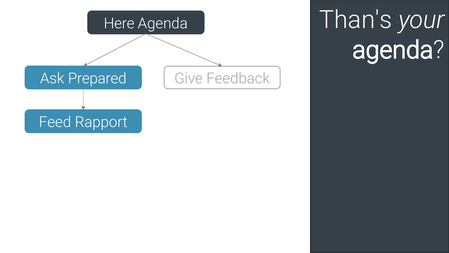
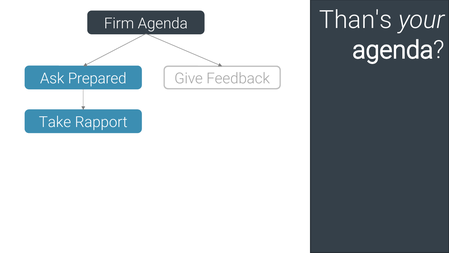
Here: Here -> Firm (119, 23)
Feed: Feed -> Take (55, 122)
